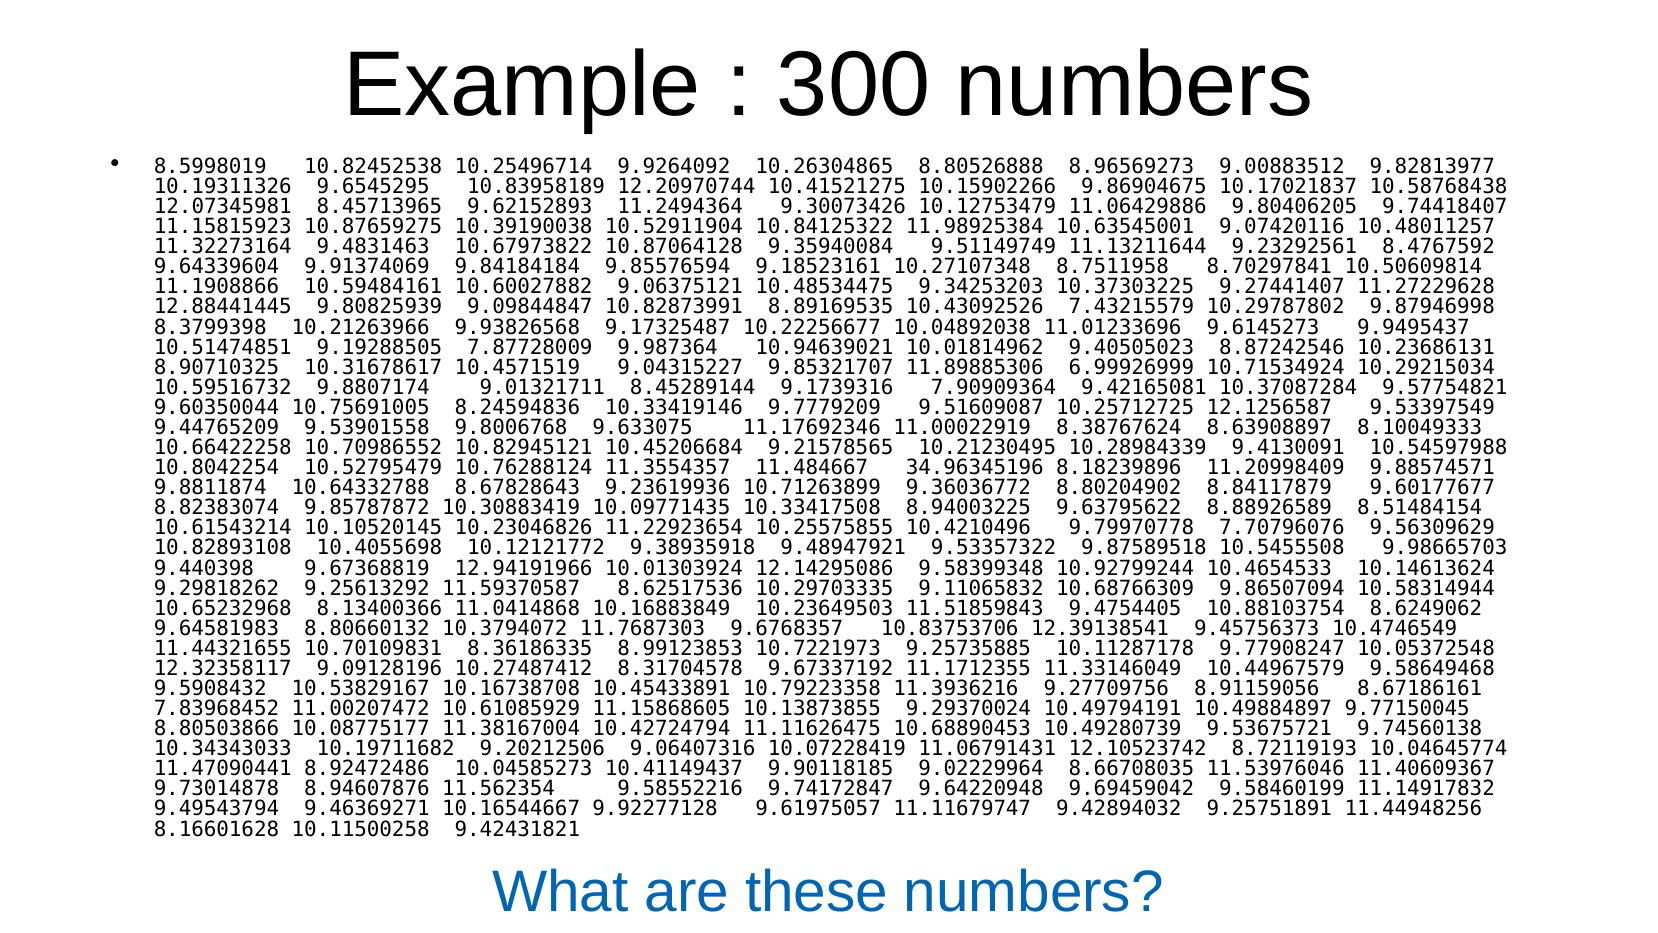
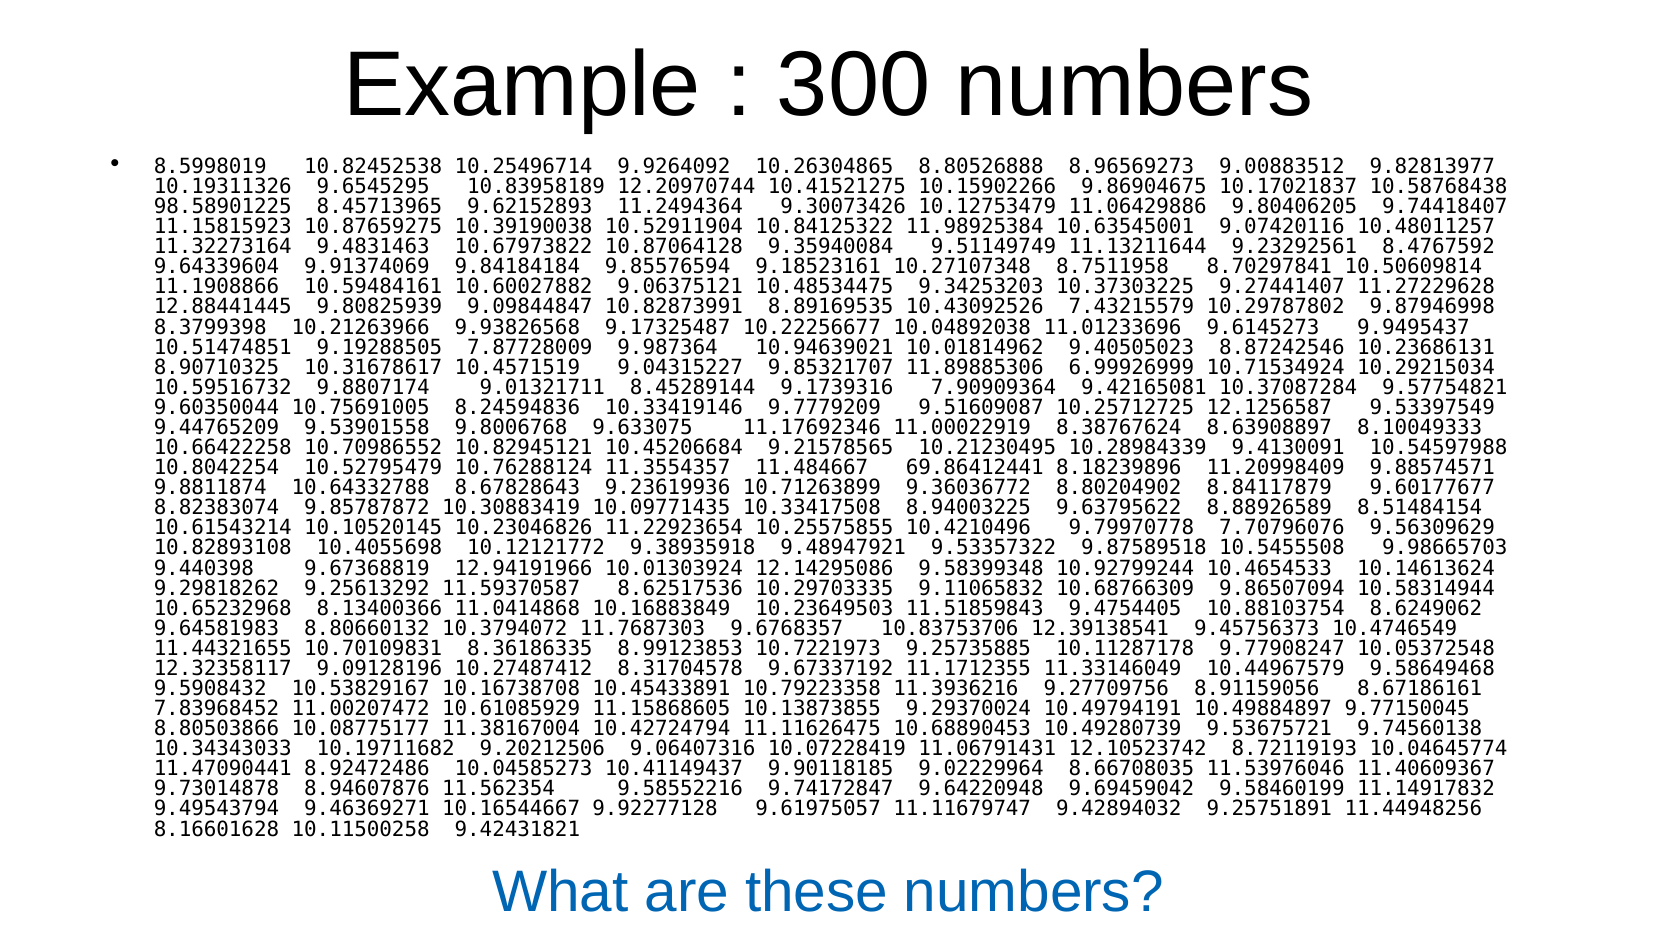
12.07345981: 12.07345981 -> 98.58901225 (223, 207)
34.96345196: 34.96345196 -> 69.86412441 (975, 468)
